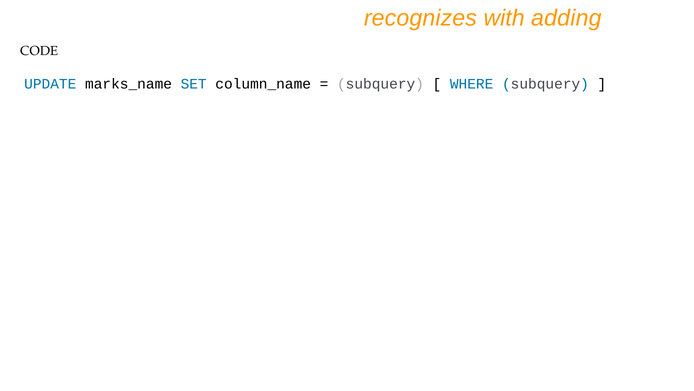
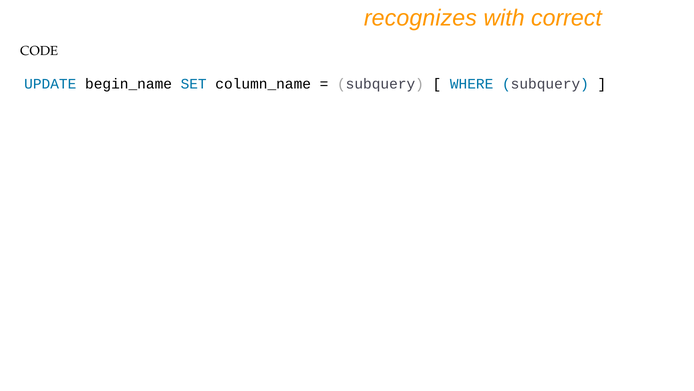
adding: adding -> correct (566, 18)
marks_name: marks_name -> begin_name (129, 84)
